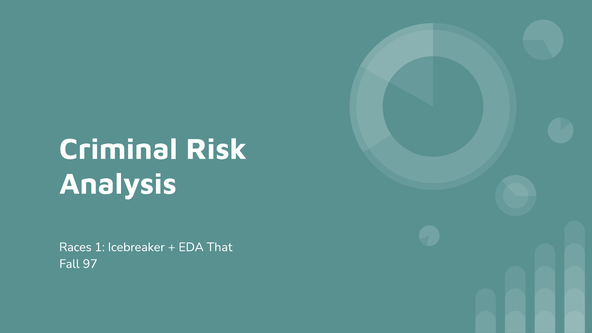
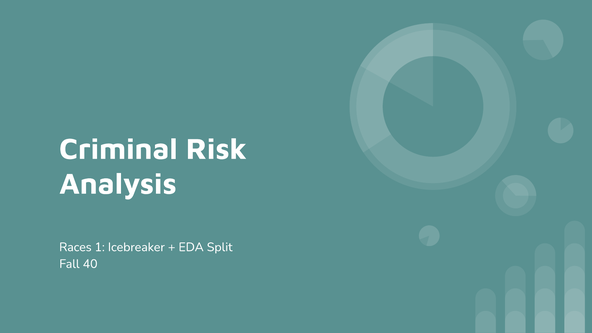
That: That -> Split (220, 247)
97: 97 -> 40 (90, 264)
